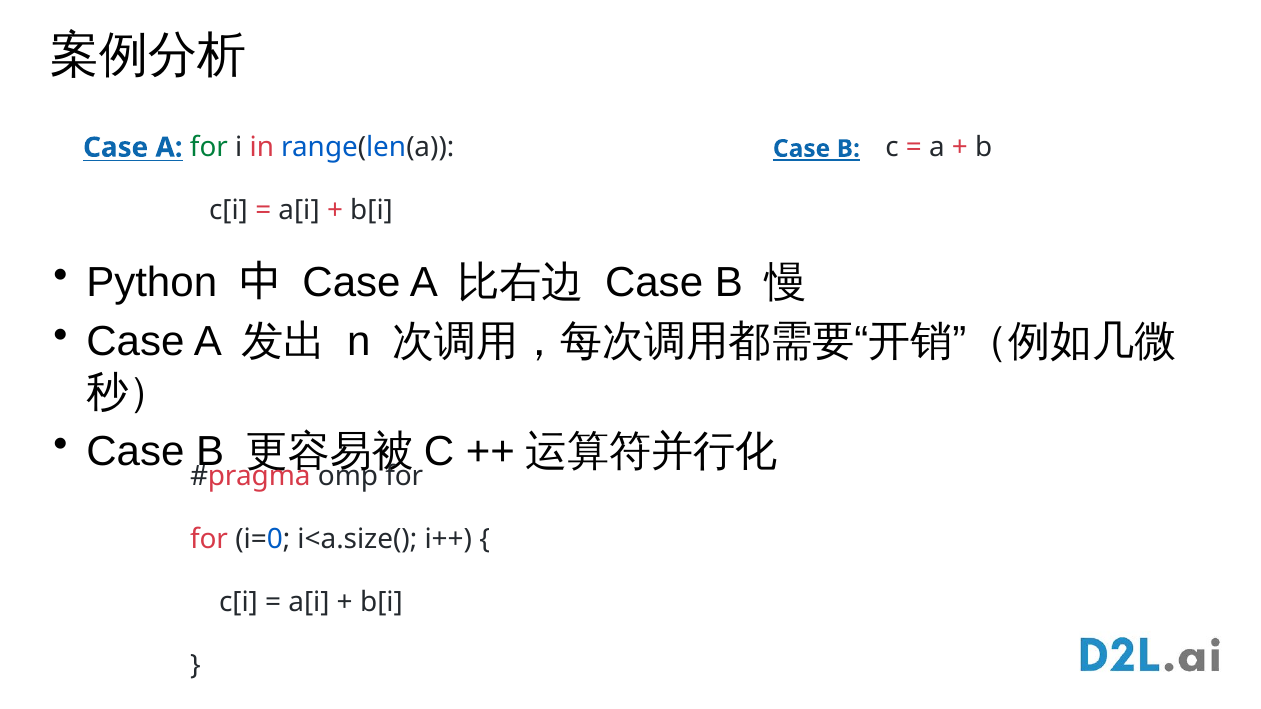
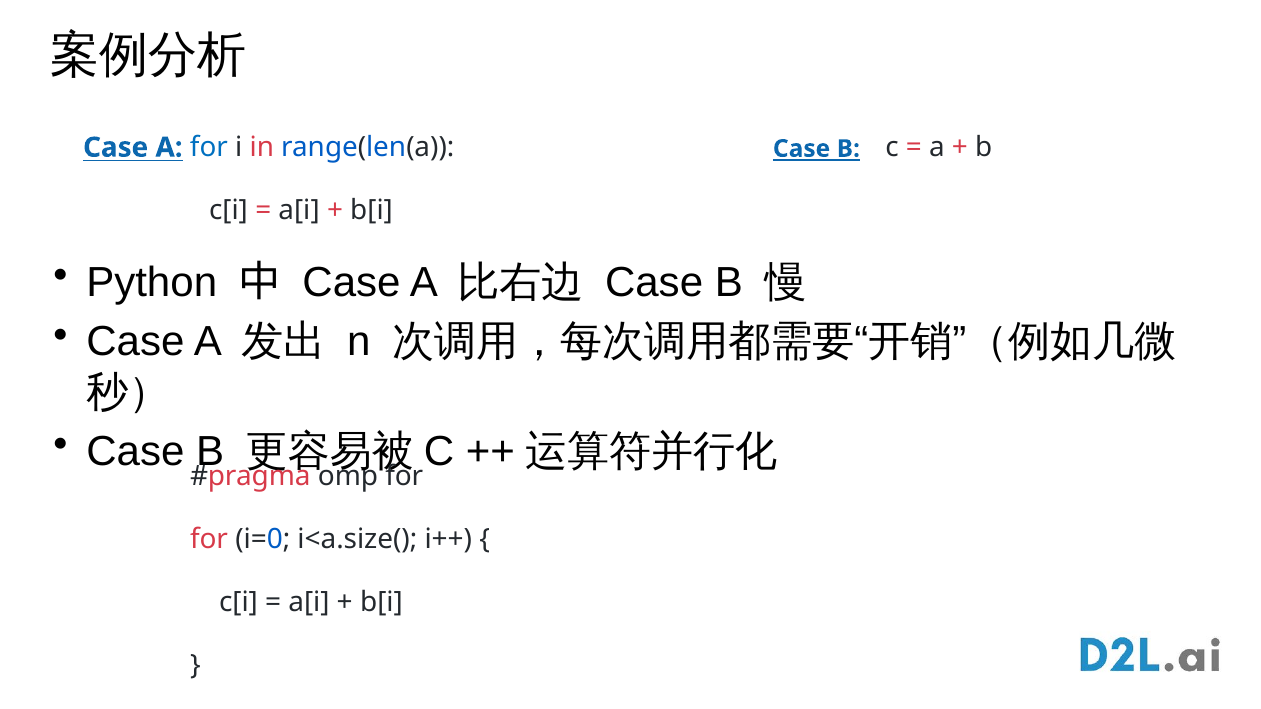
for colour: green -> blue (209, 148)
